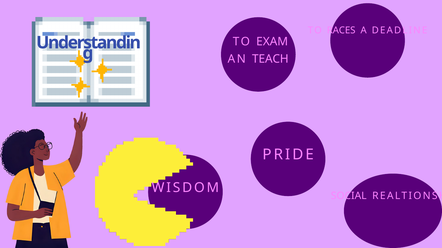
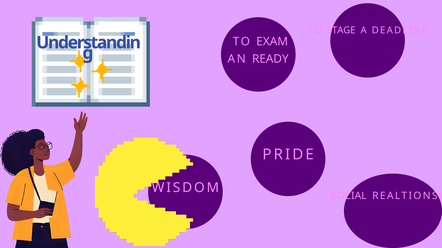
RACES: RACES -> STAGE (341, 30)
TEACH: TEACH -> READY (270, 59)
